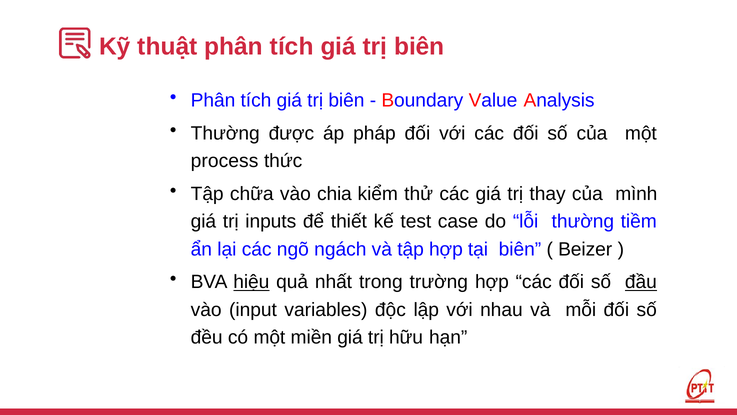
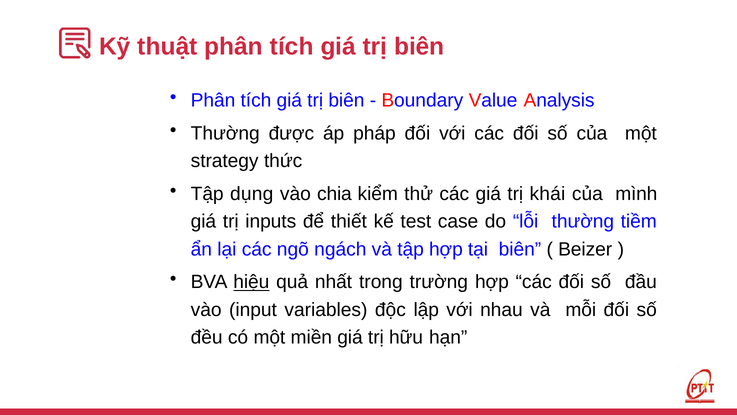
process: process -> strategy (225, 161)
chữa: chữa -> dụng (252, 194)
thay: thay -> khái (547, 194)
đầu underline: present -> none (641, 282)
